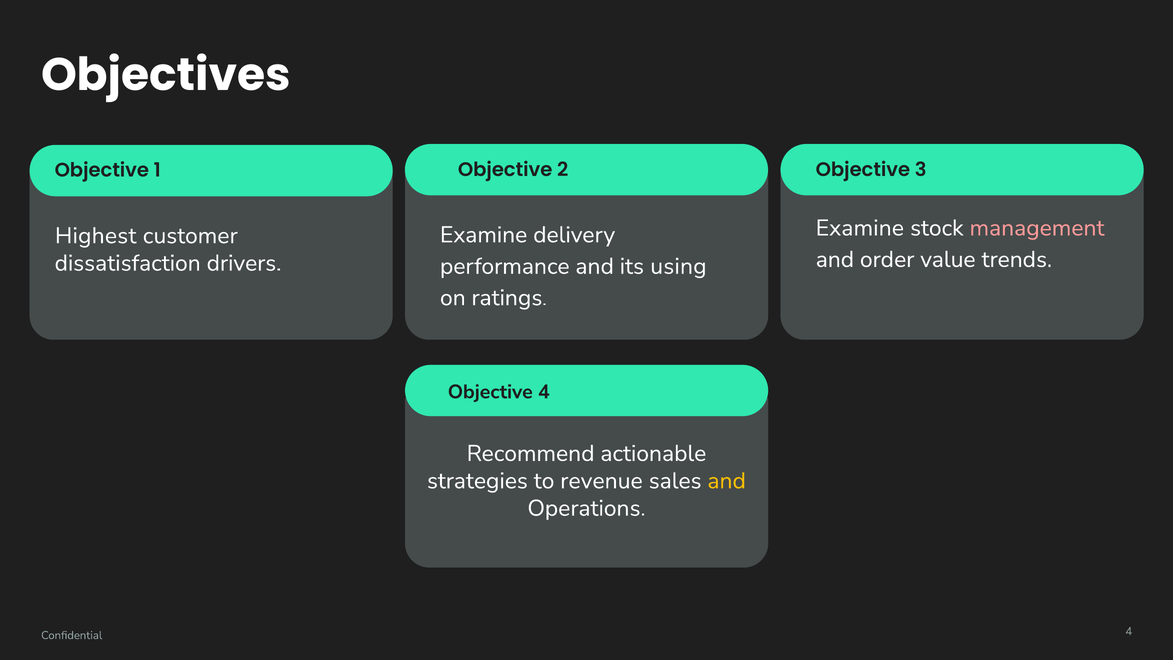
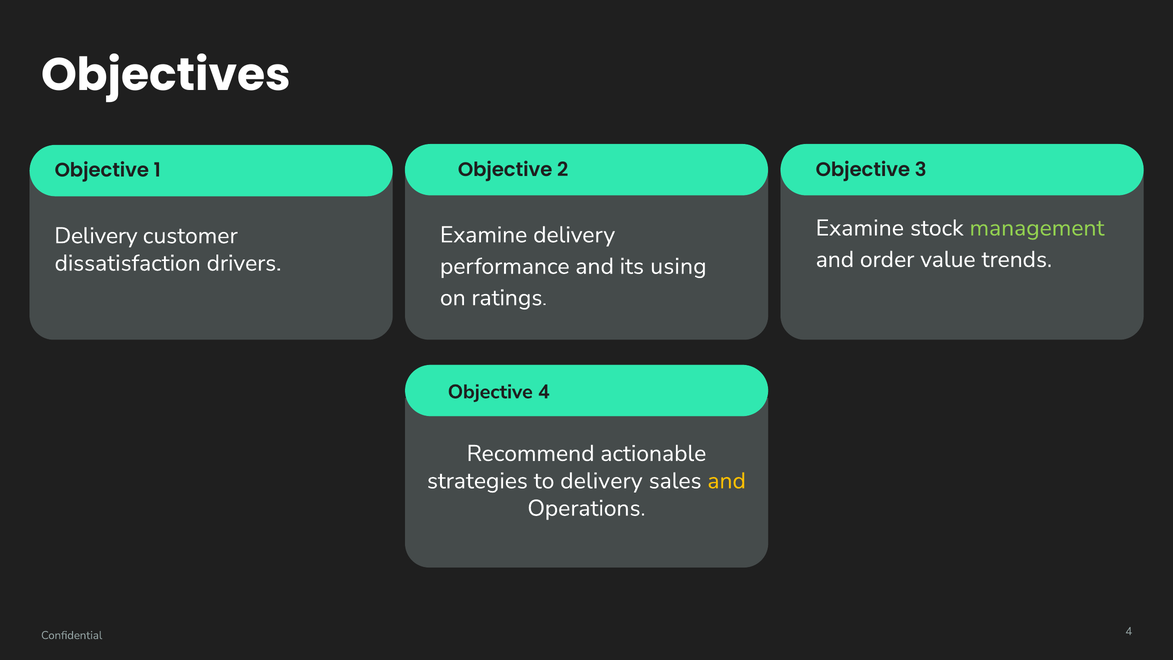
management colour: pink -> light green (1037, 228)
Highest: Highest -> Delivery (96, 236)
to revenue: revenue -> delivery (601, 481)
